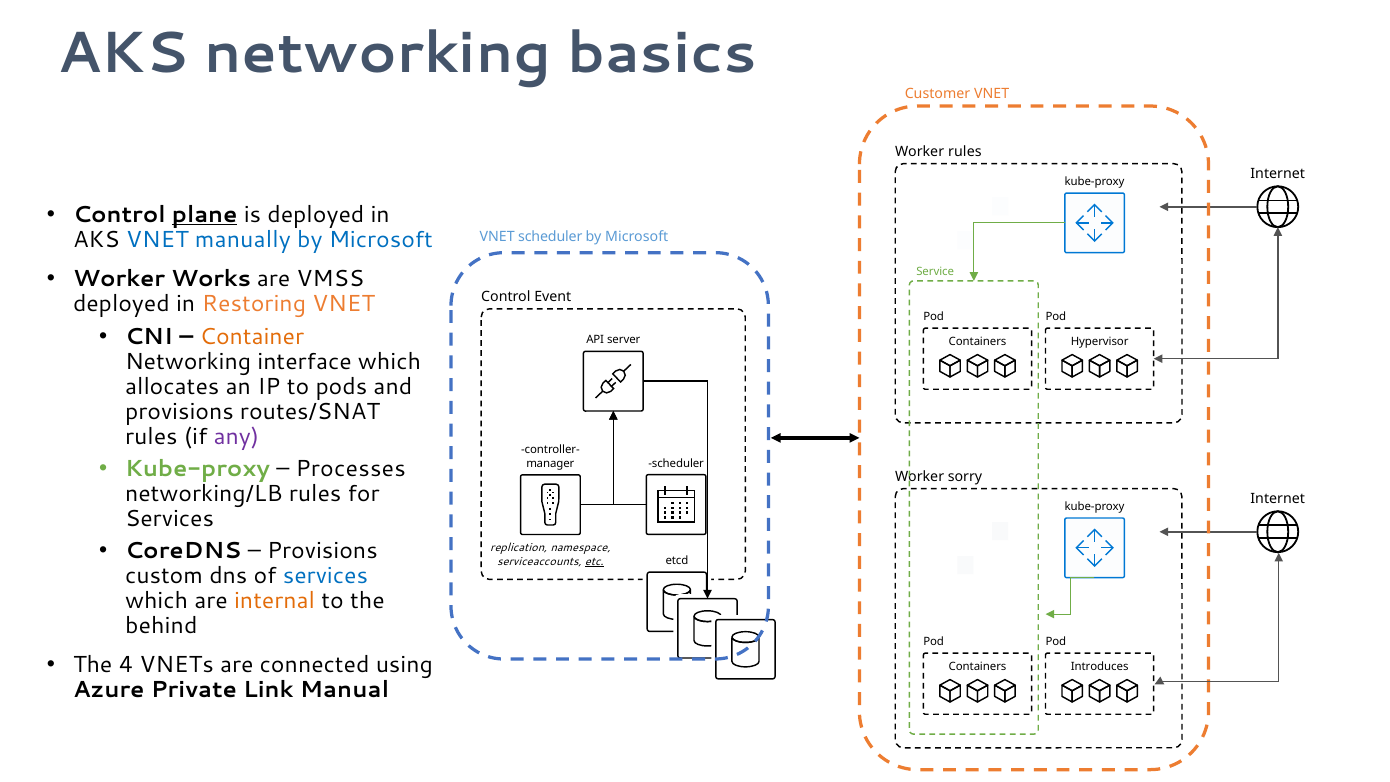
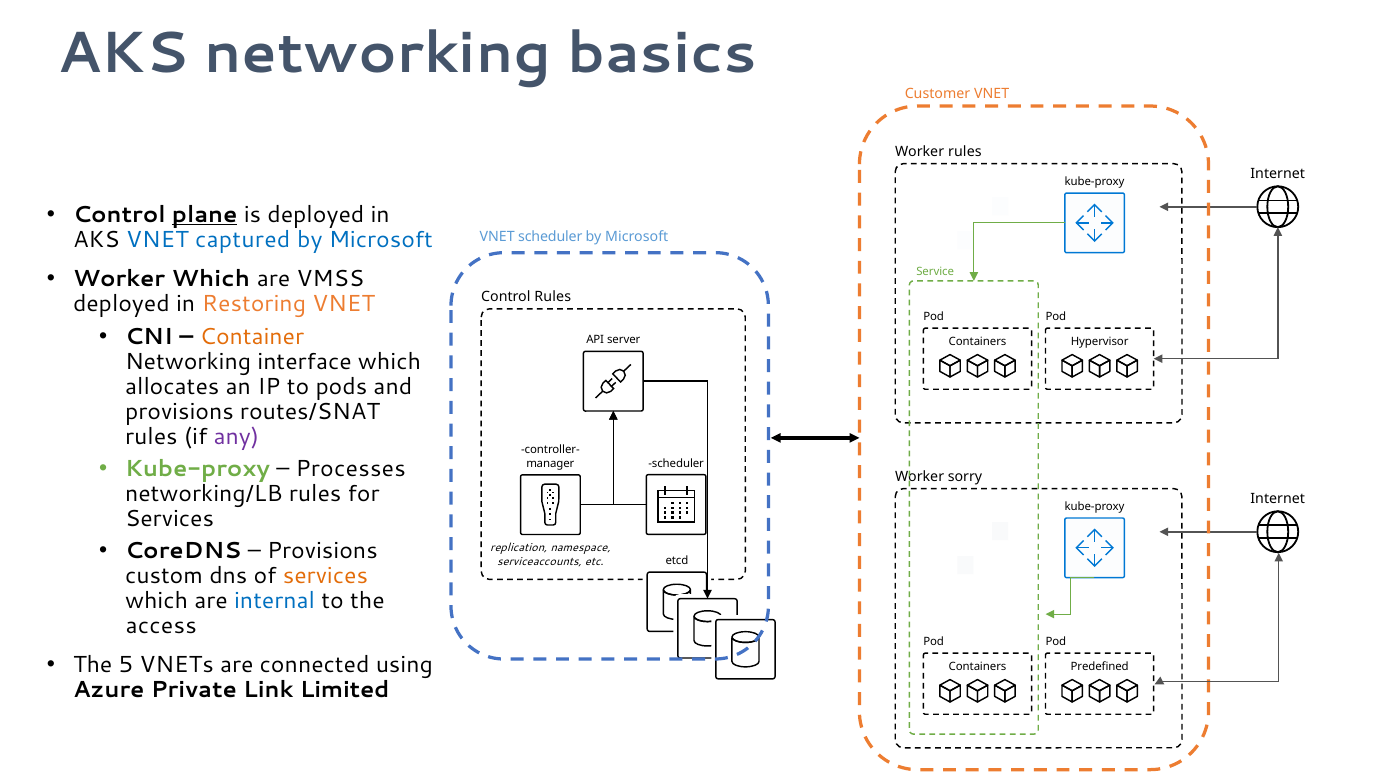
manually: manually -> captured (243, 240)
Worker Works: Works -> Which (211, 279)
Control Event: Event -> Rules (553, 297)
etc underline: present -> none (594, 561)
services colour: blue -> orange (325, 576)
internal colour: orange -> blue (275, 601)
behind: behind -> access (161, 626)
4: 4 -> 5 (126, 665)
Introduces: Introduces -> Predefined (1100, 667)
Manual: Manual -> Limited (345, 690)
